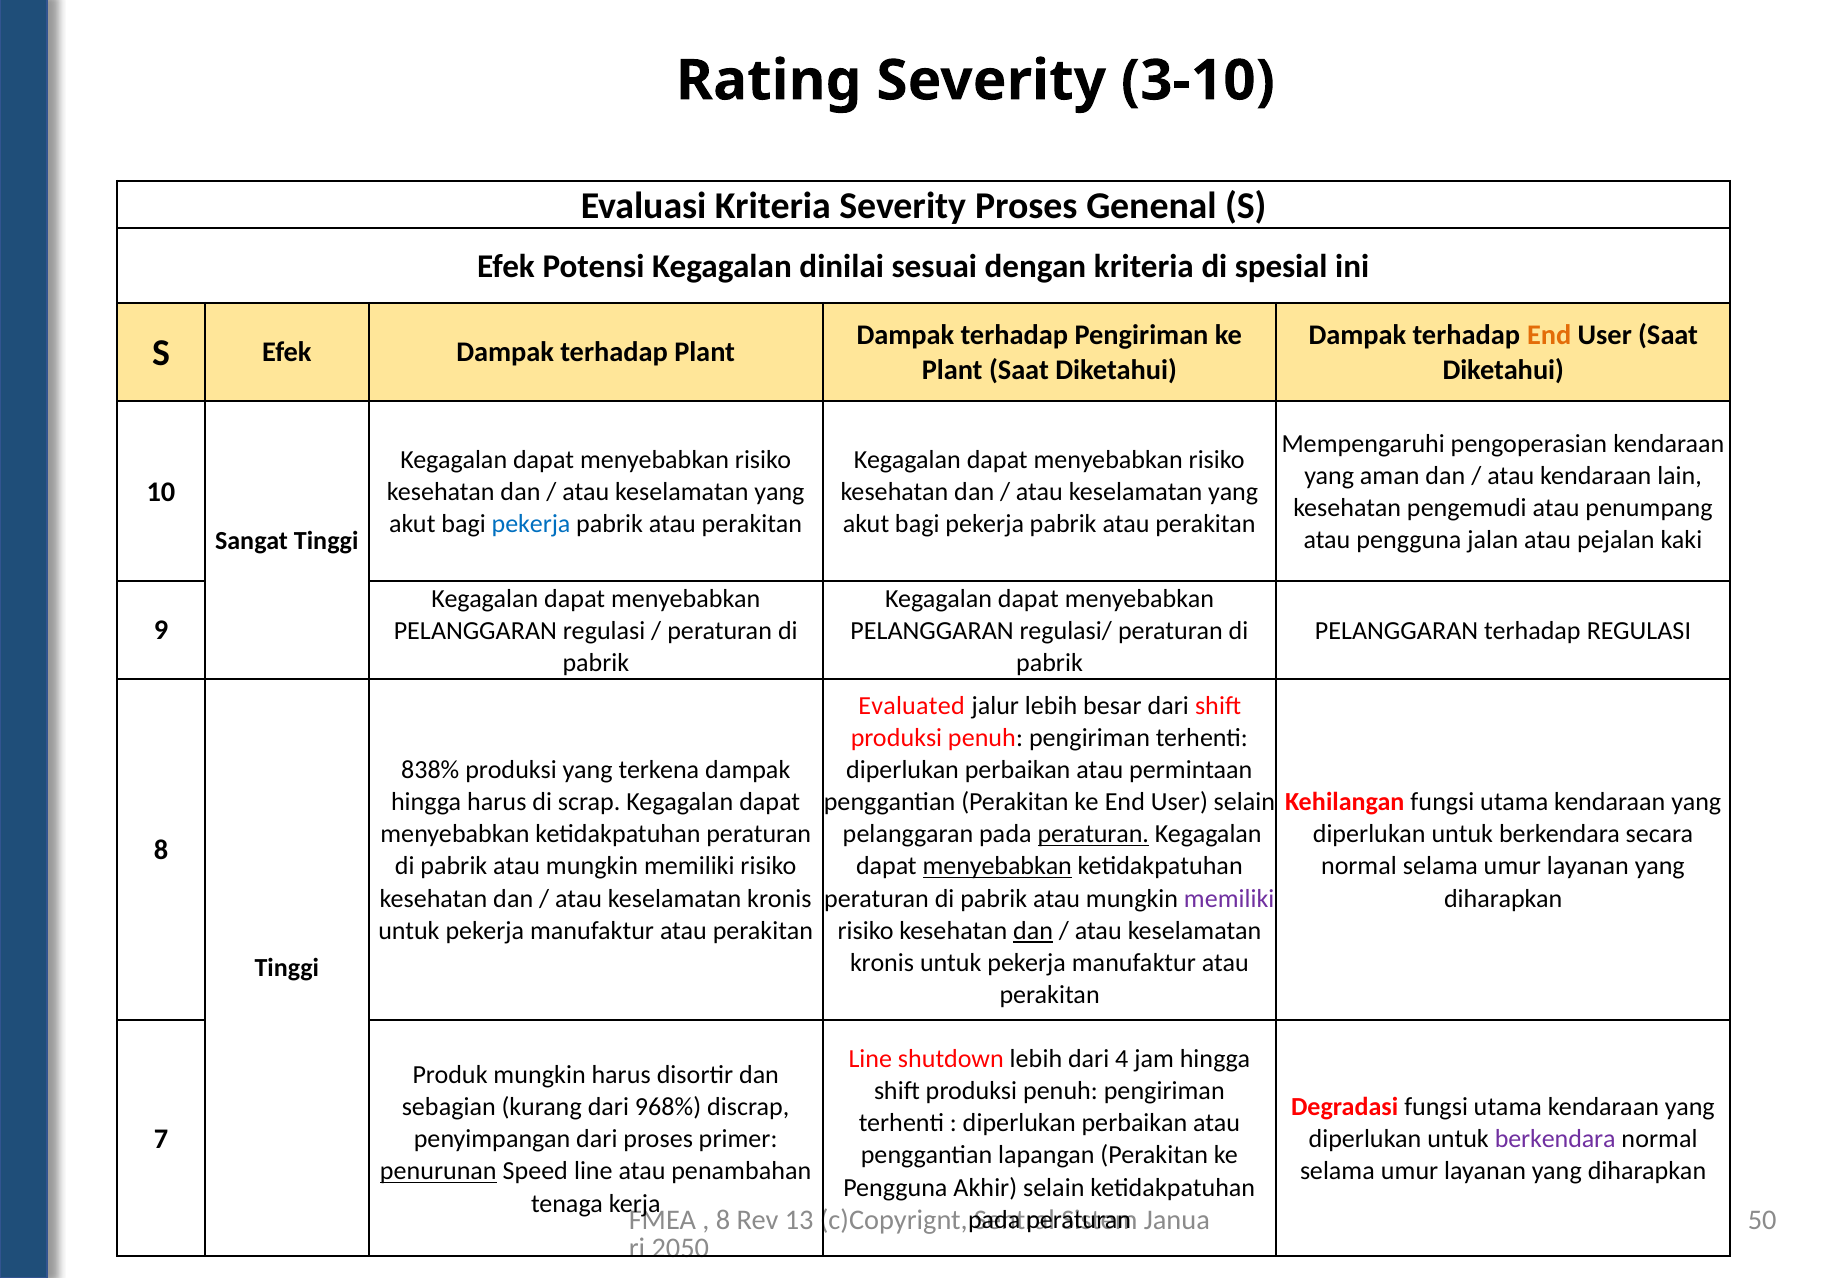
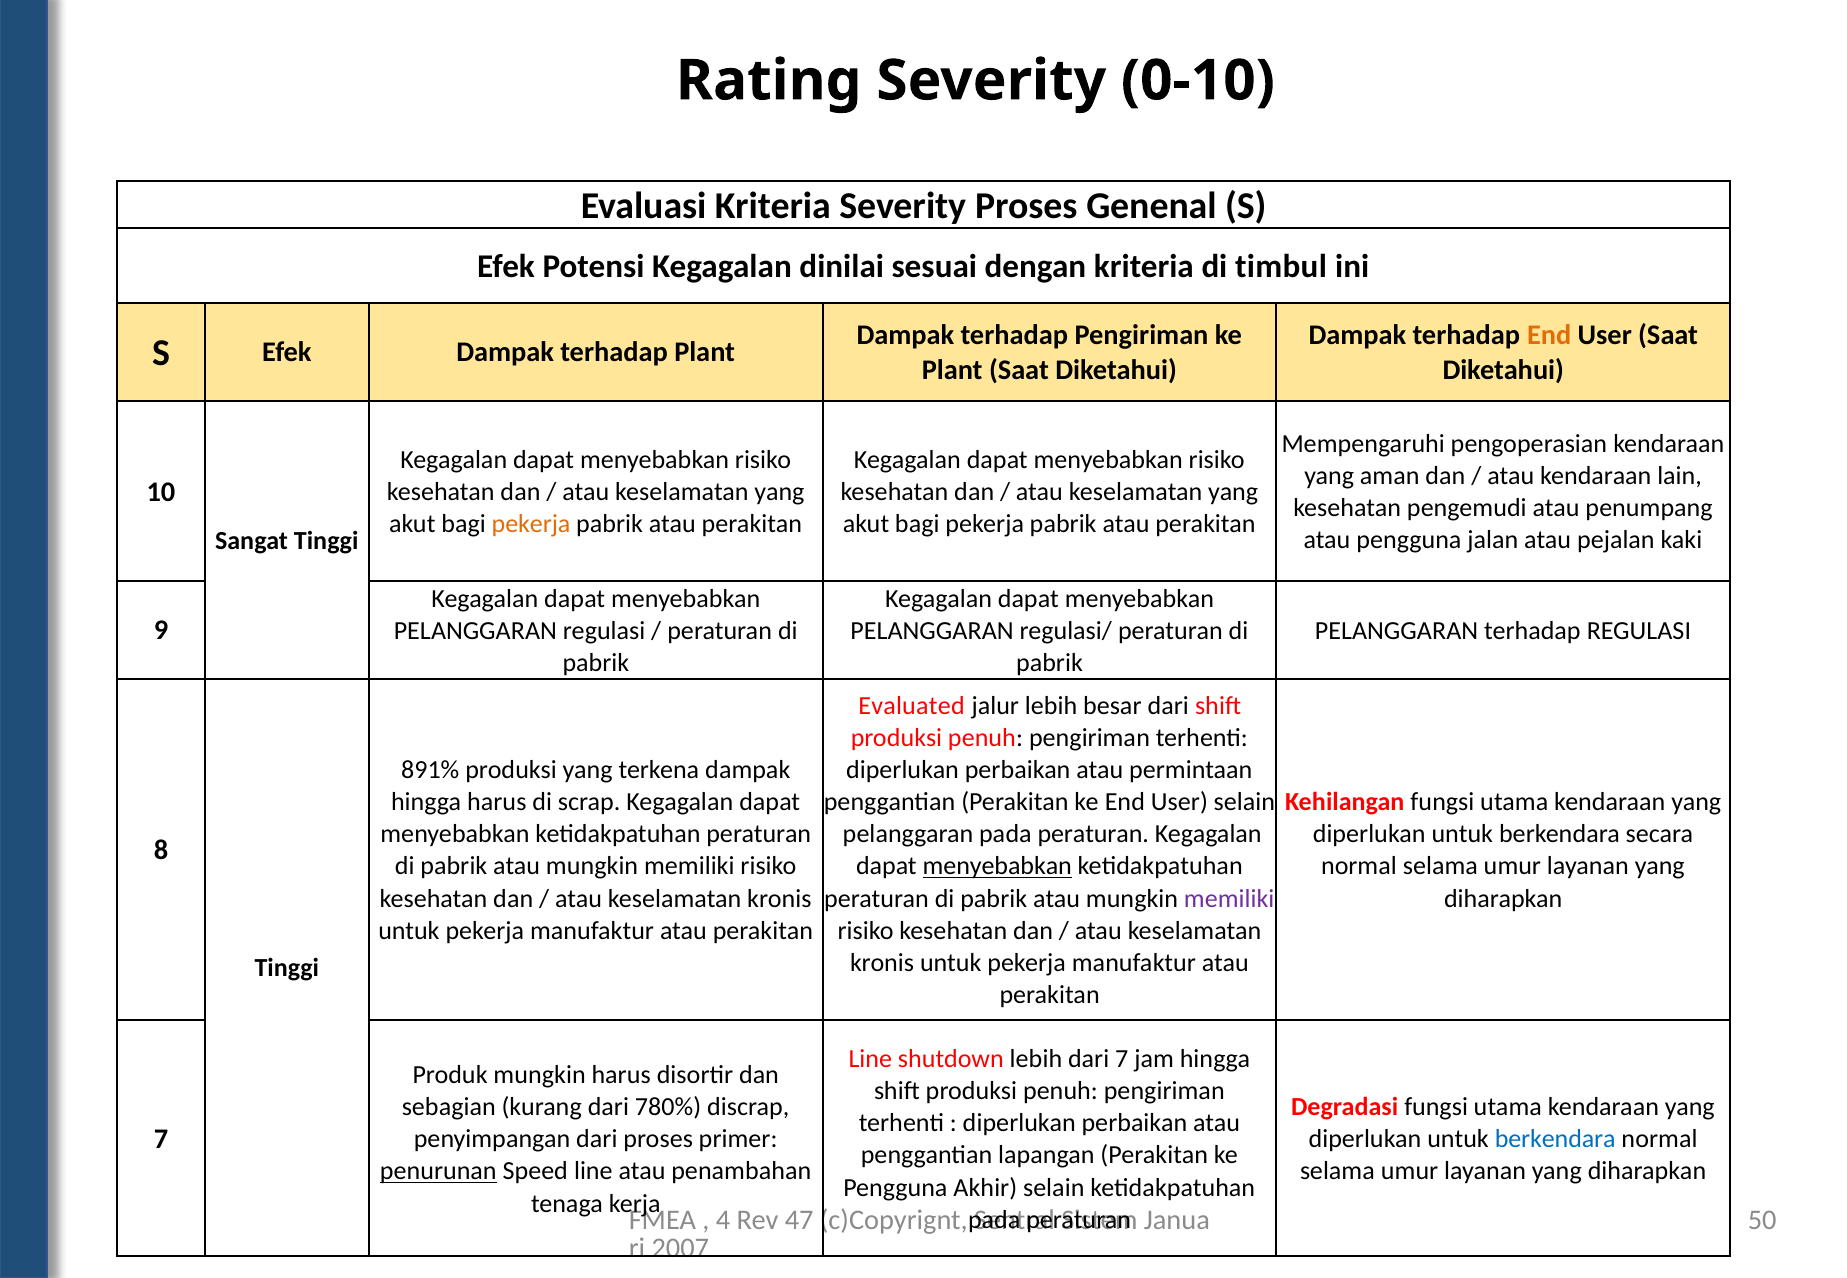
3-10: 3-10 -> 0-10 (1198, 81)
spesial: spesial -> timbul (1281, 267)
pekerja colour: blue -> orange (531, 524)
838%: 838% -> 891% (430, 770)
peraturan underline: present -> none (1093, 835)
dan underline: present -> none (1033, 931)
dari 4: 4 -> 7 (1122, 1059)
968%: 968% -> 780% (668, 1108)
berkendara colour: purple -> blue (1555, 1140)
8: 8 -> 4 (723, 1221)
13: 13 -> 47 (799, 1221)
2050: 2050 -> 2007 (680, 1249)
